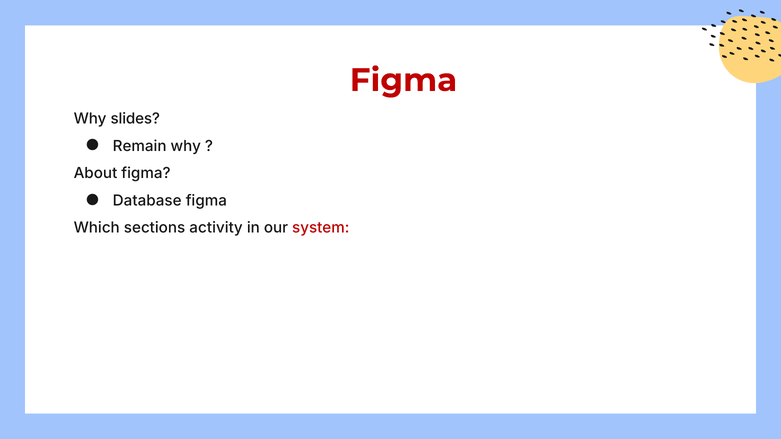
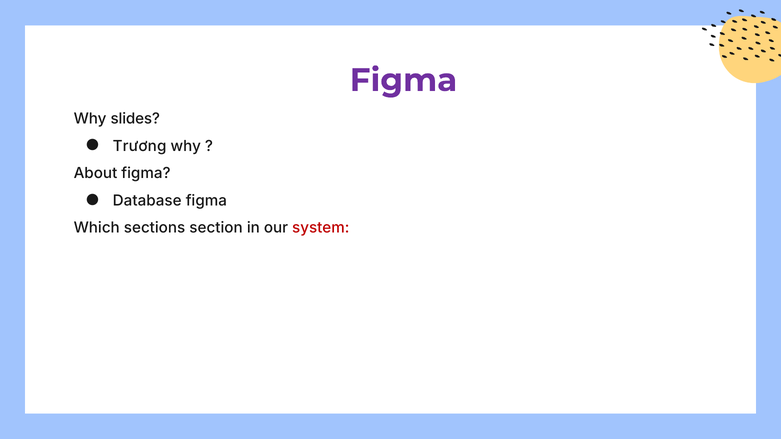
Figma colour: red -> purple (403, 80)
Remain: Remain -> Trương (140, 146)
activity: activity -> section (216, 228)
